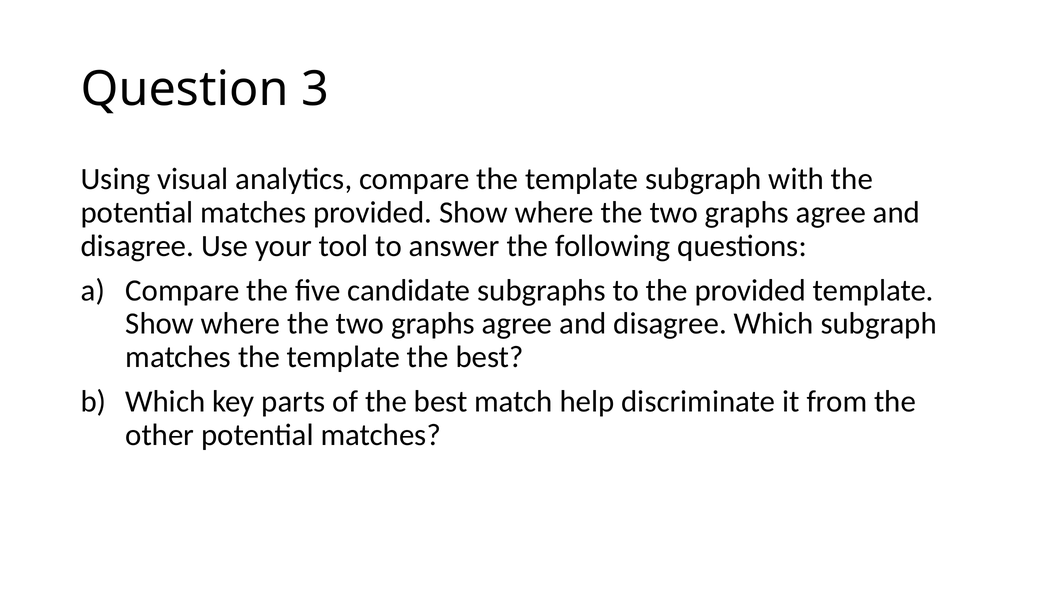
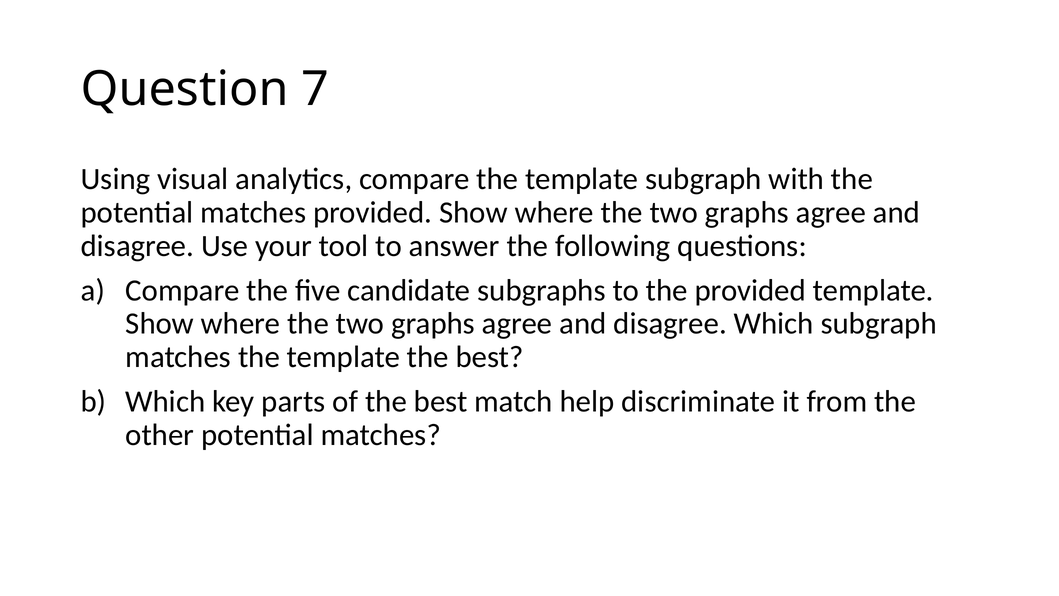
3: 3 -> 7 (315, 89)
